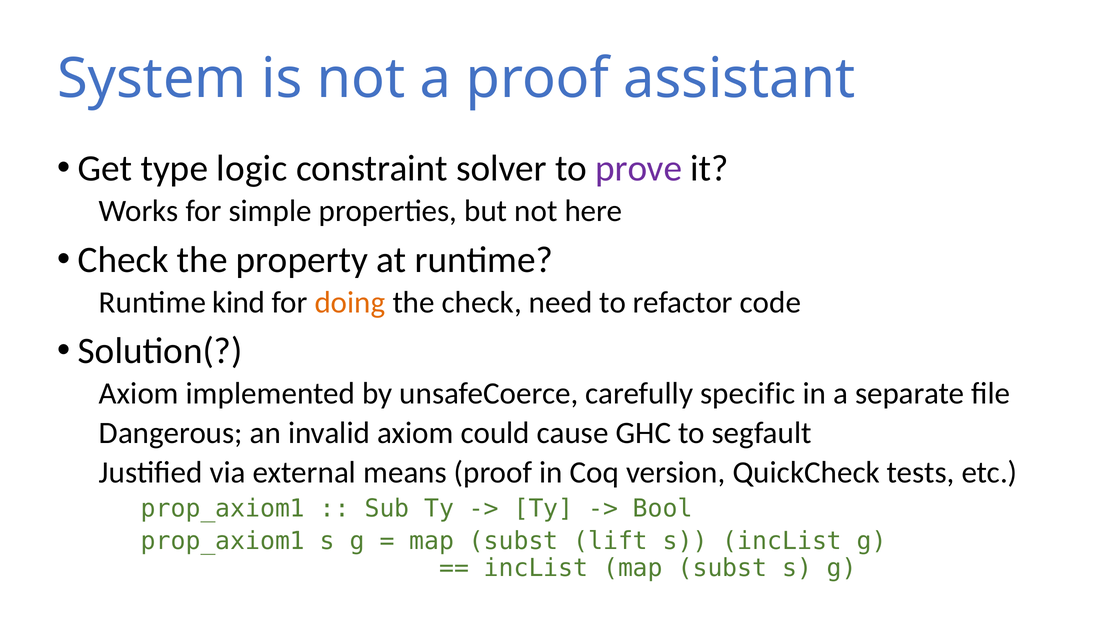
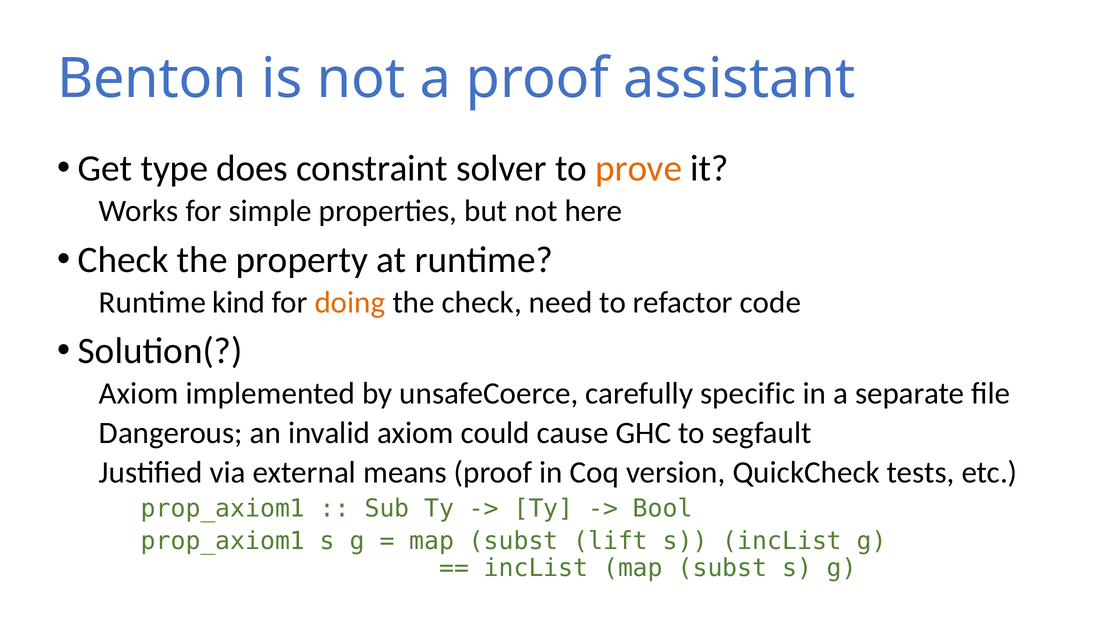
System: System -> Benton (152, 79)
logic: logic -> does (252, 168)
prove colour: purple -> orange (639, 168)
